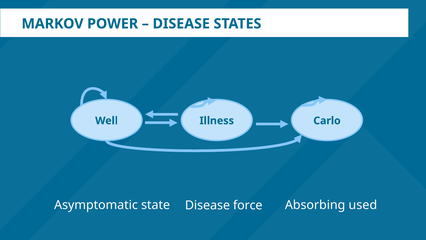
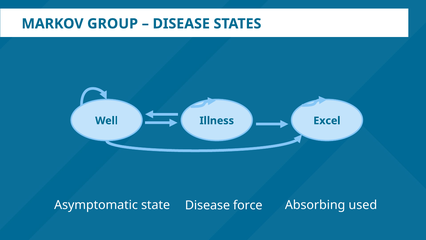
POWER: POWER -> GROUP (113, 24)
Carlo: Carlo -> Excel (327, 121)
